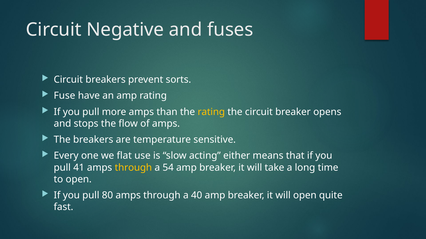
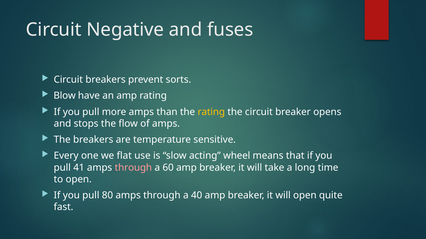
Fuse: Fuse -> Blow (65, 96)
either: either -> wheel (237, 156)
through colour: yellow -> pink (133, 168)
54: 54 -> 60 (168, 168)
